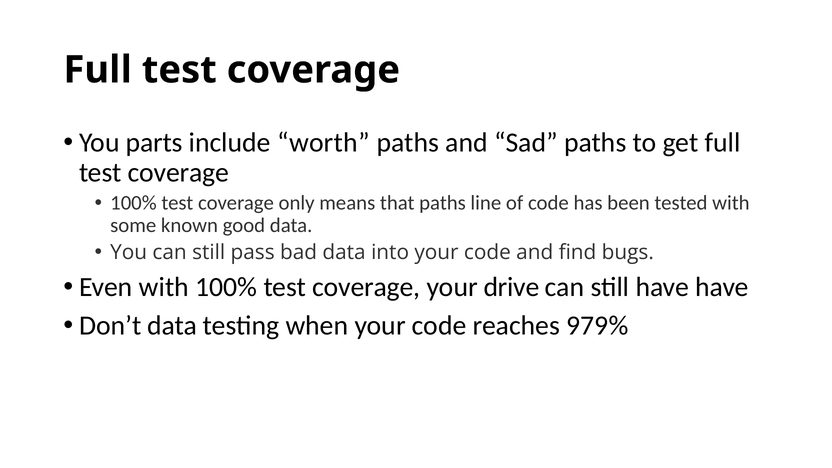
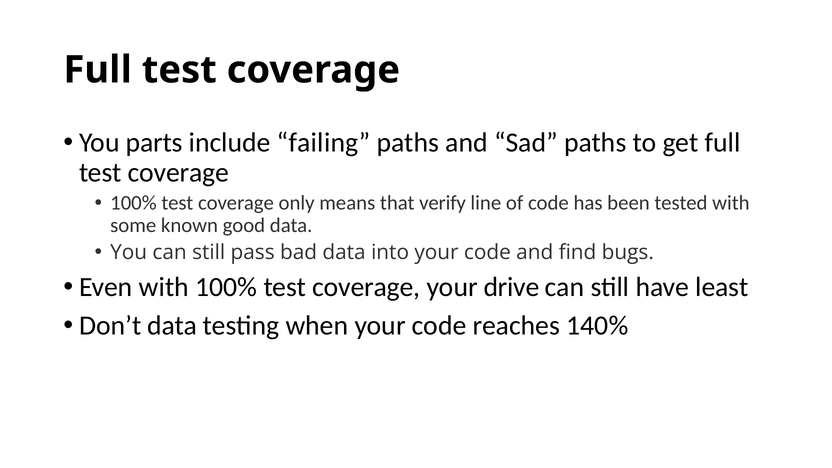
worth: worth -> failing (324, 143)
that paths: paths -> verify (443, 203)
have have: have -> least (722, 287)
979%: 979% -> 140% (597, 326)
